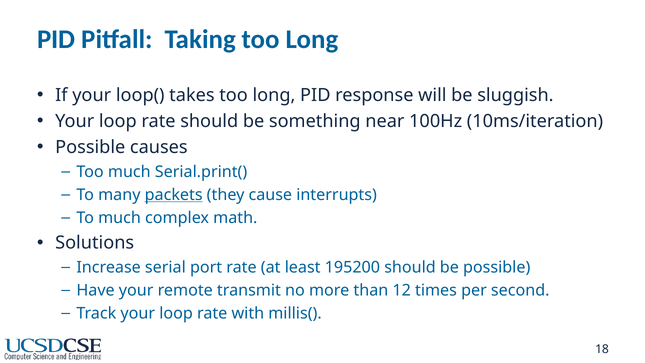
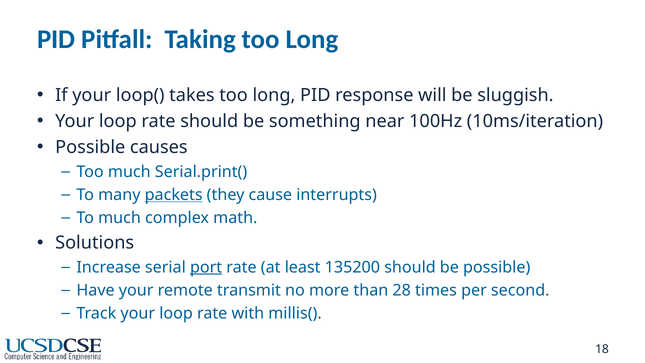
port underline: none -> present (206, 267)
195200: 195200 -> 135200 (352, 267)
12: 12 -> 28 (402, 290)
